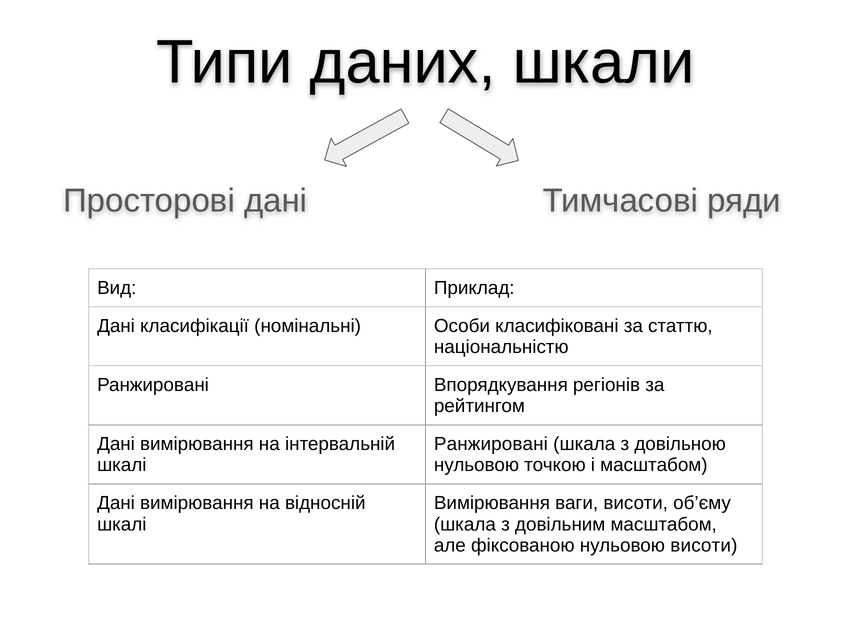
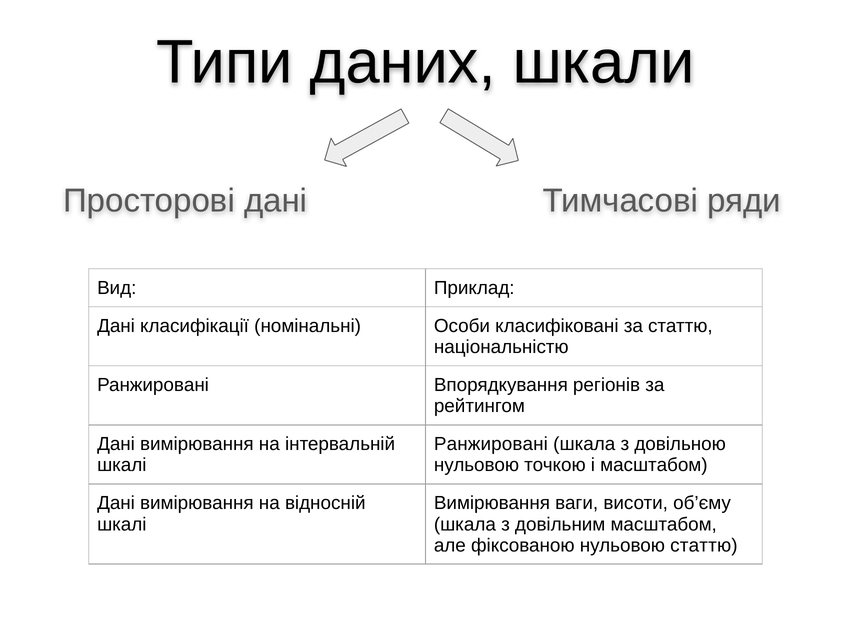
нульовою висоти: висоти -> статтю (704, 545)
